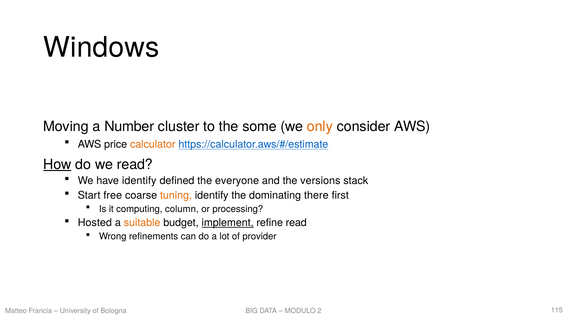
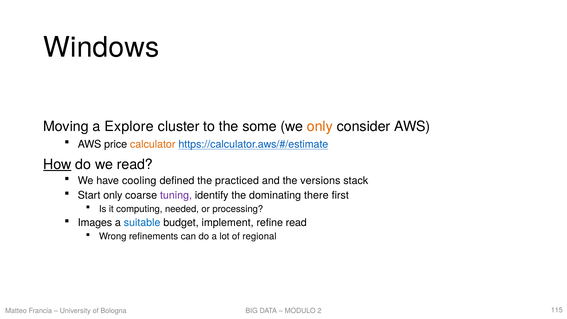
Number: Number -> Explore (129, 126)
have identify: identify -> cooling (139, 181)
everyone: everyone -> practiced (237, 181)
Start free: free -> only (113, 195)
tuning colour: orange -> purple (176, 195)
column: column -> needed (182, 209)
Hosted: Hosted -> Images (95, 223)
suitable colour: orange -> blue (142, 223)
implement underline: present -> none (228, 223)
provider: provider -> regional (259, 236)
